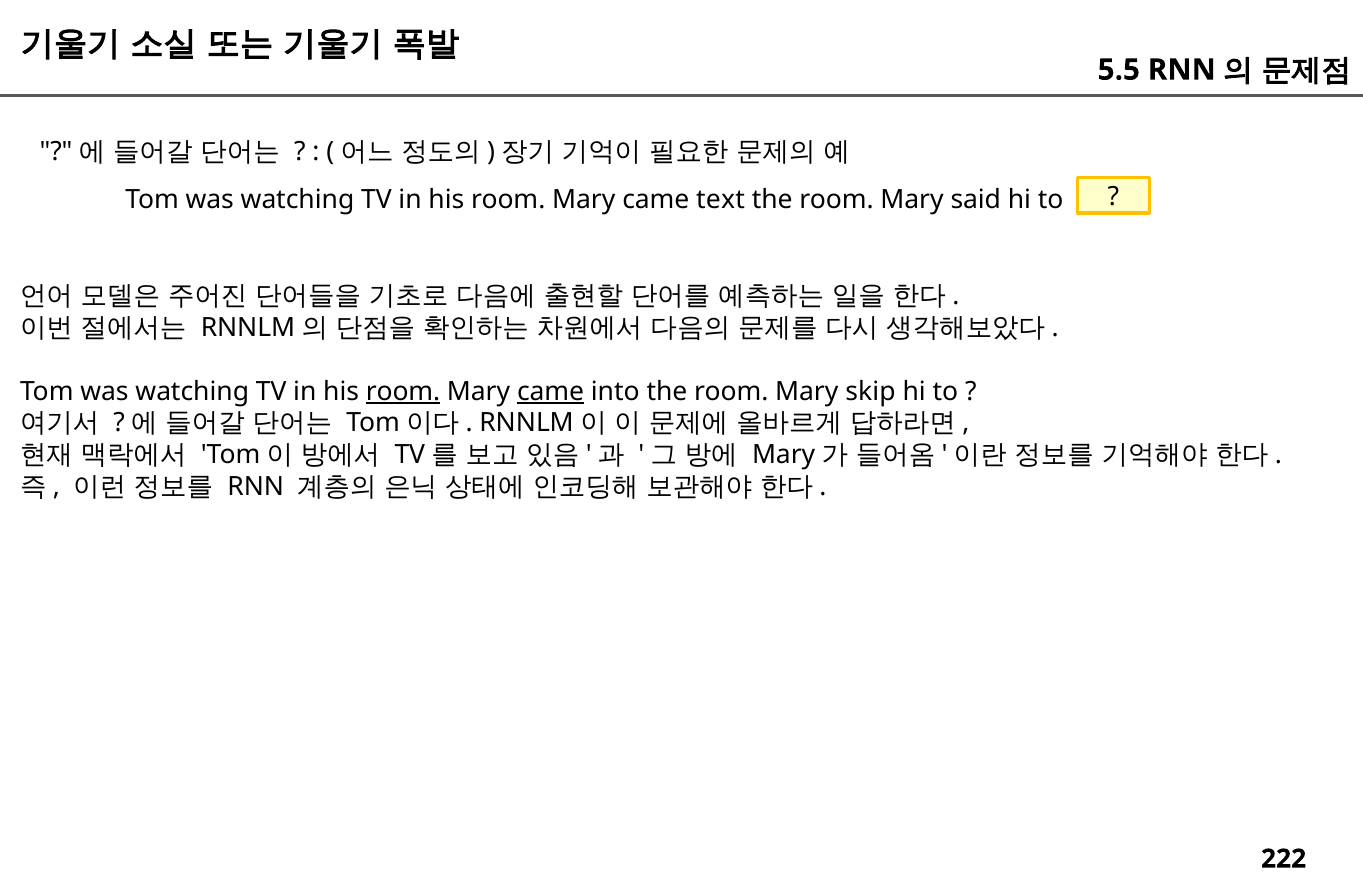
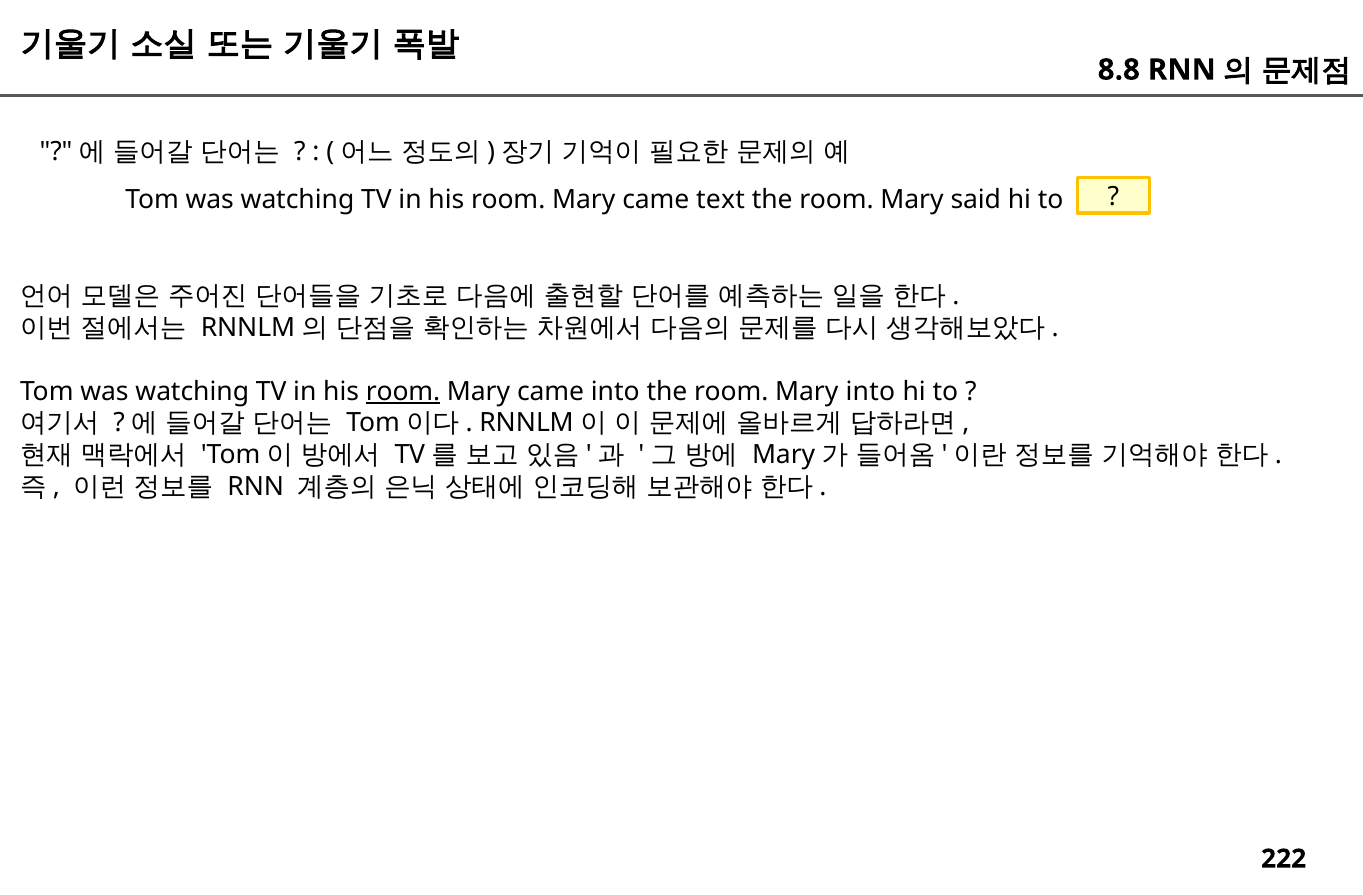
5.5: 5.5 -> 8.8 (1119, 70)
came underline: present -> none (551, 392)
Mary skip: skip -> into (870, 392)
